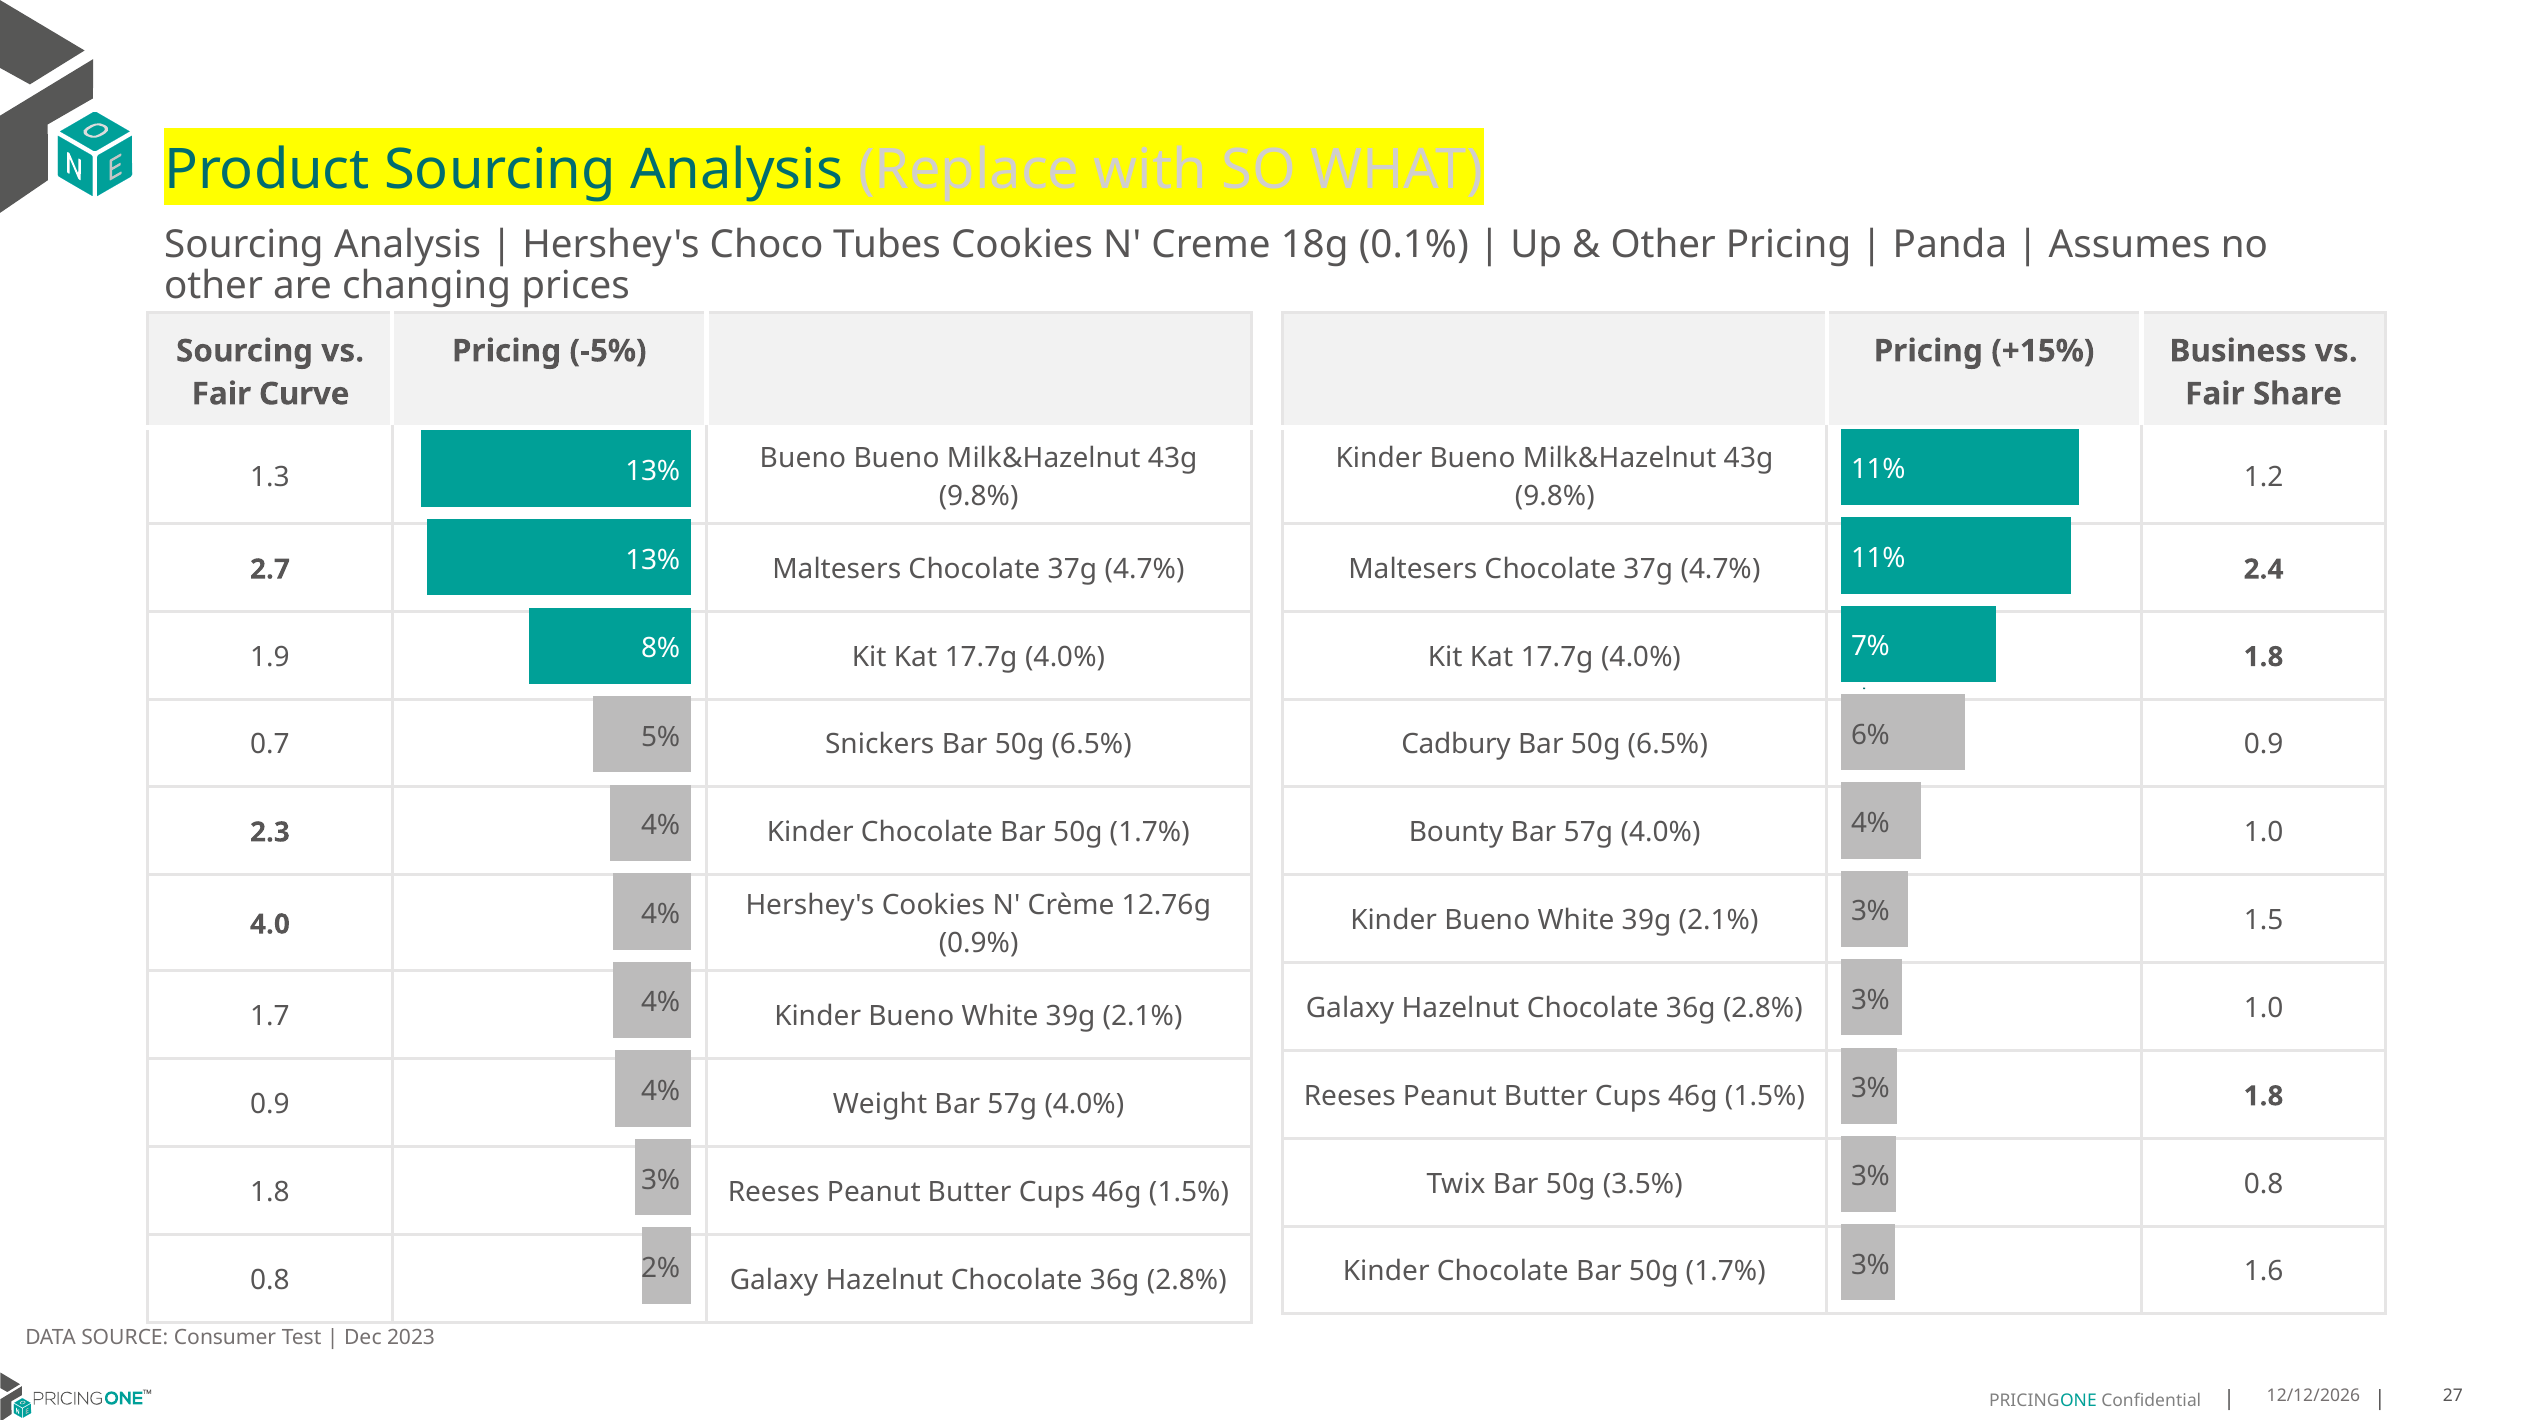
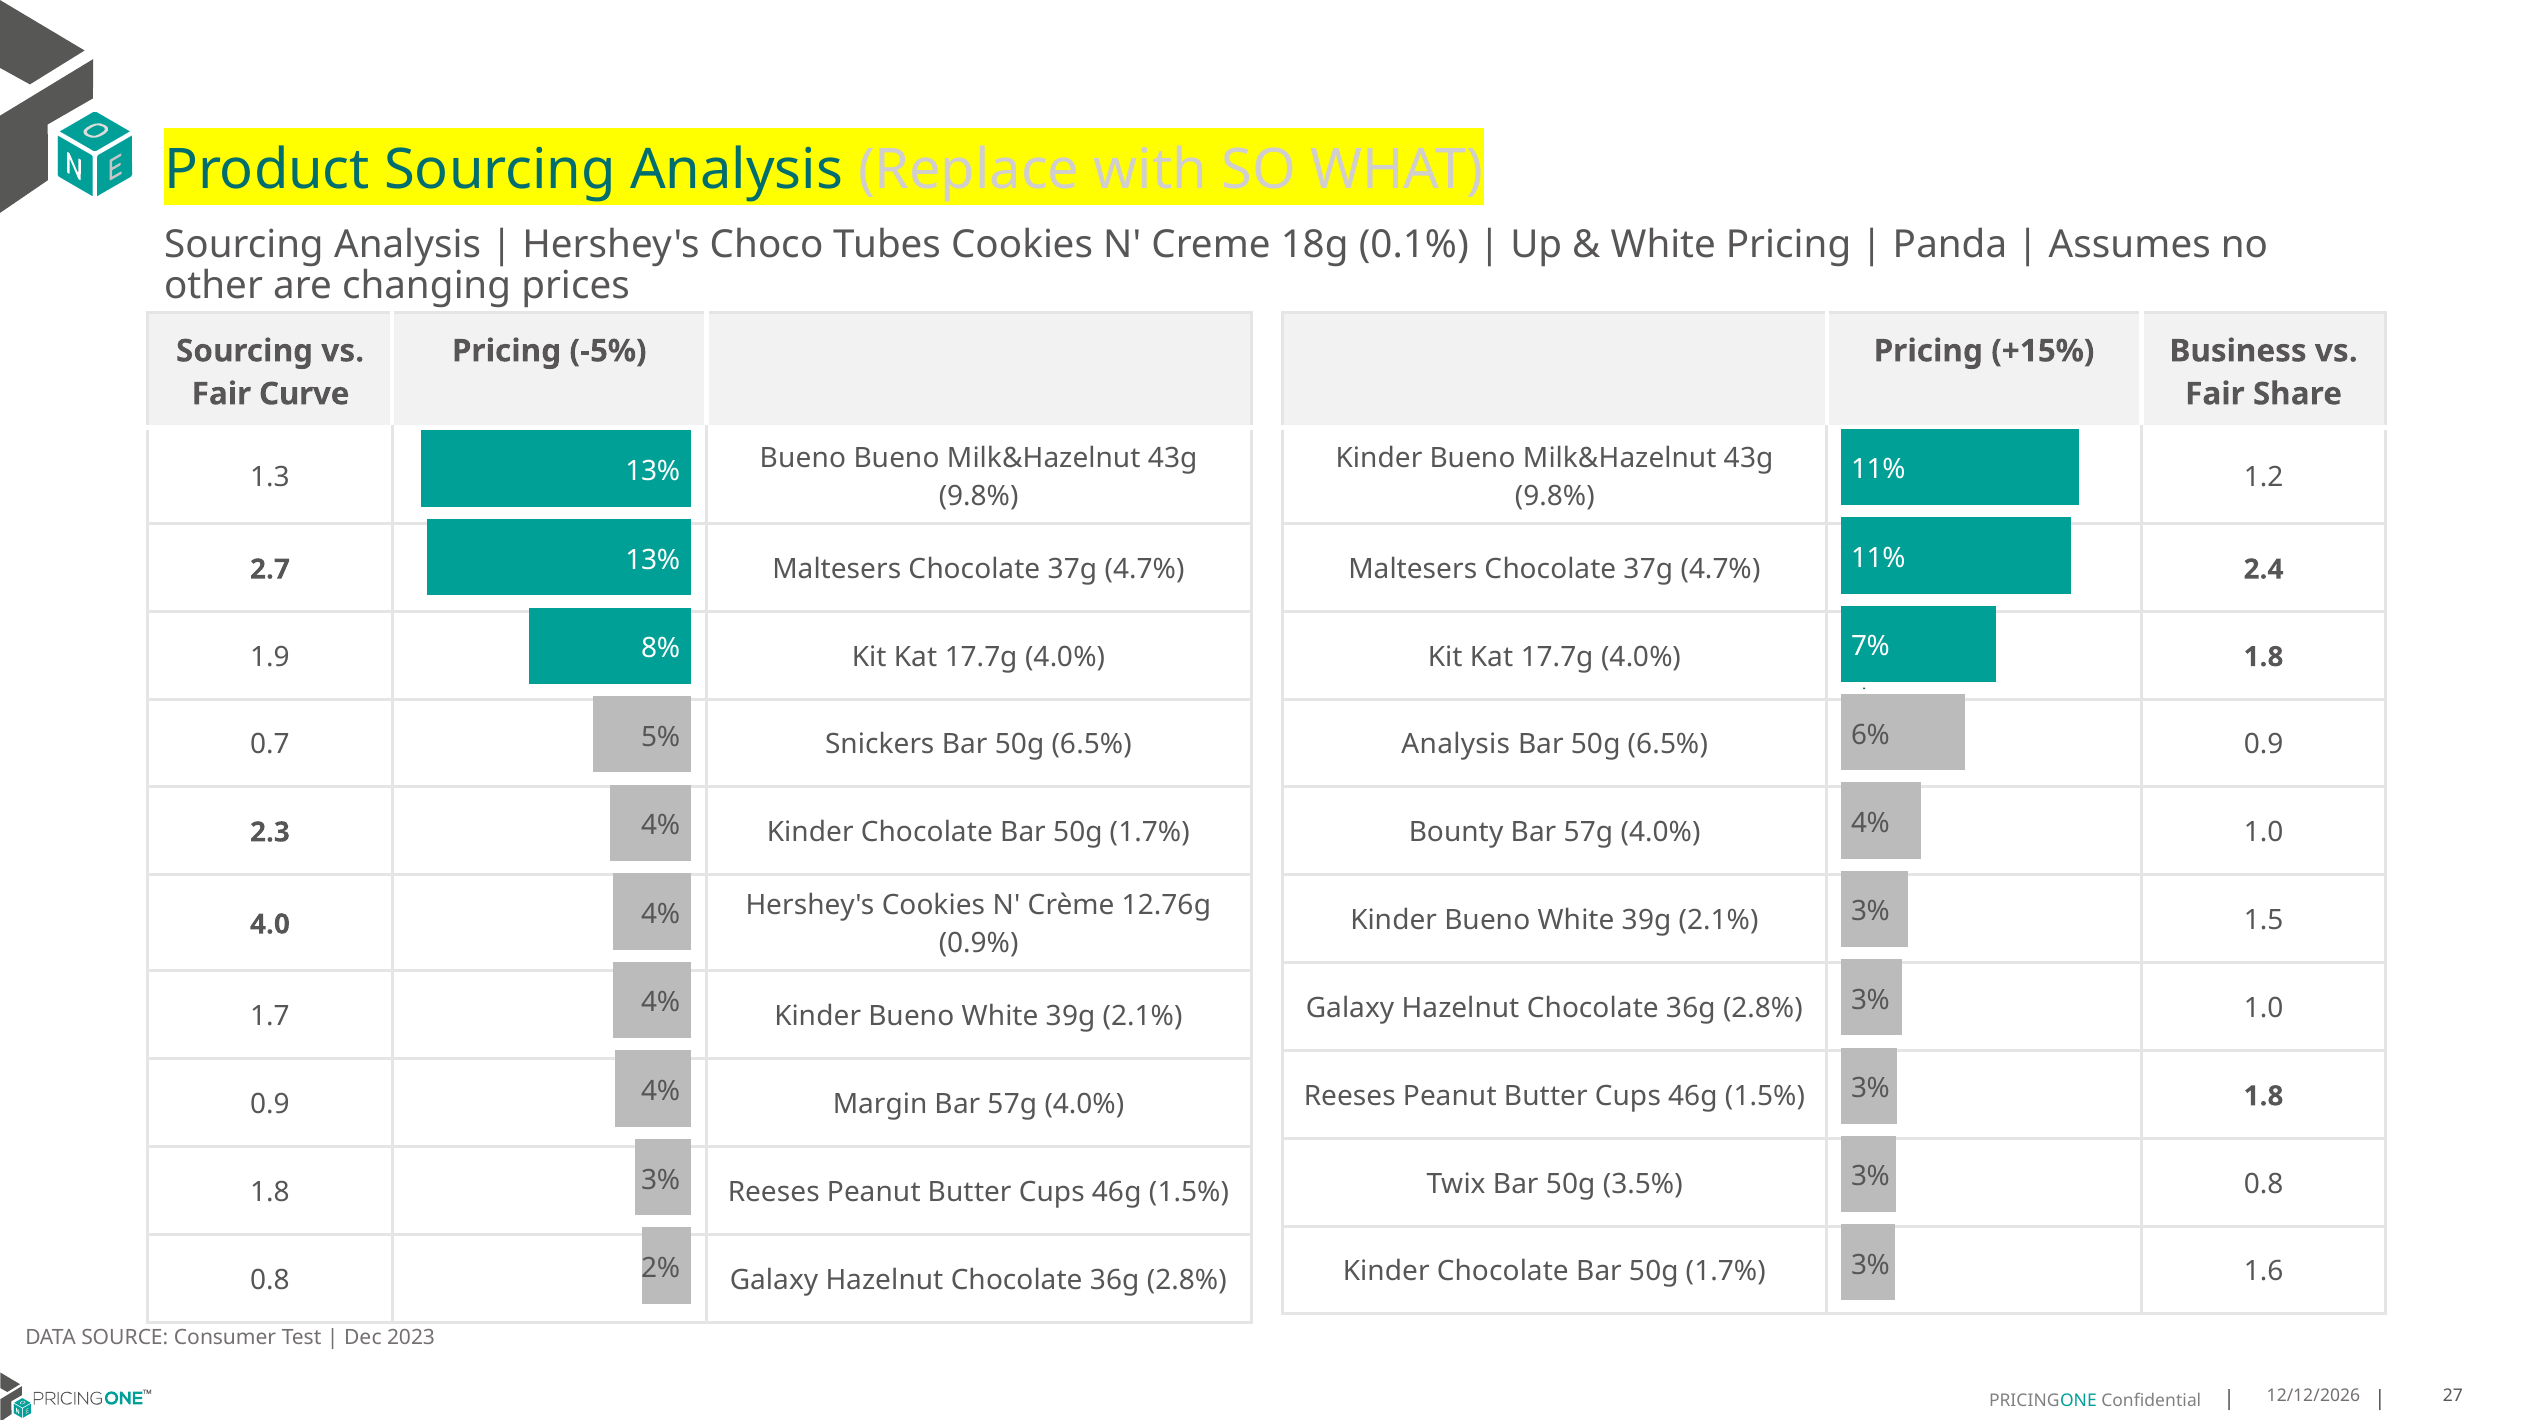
Other: Other -> White (1663, 244)
Cadbury: Cadbury -> Analysis (1456, 745)
Weight: Weight -> Margin (880, 1104)
